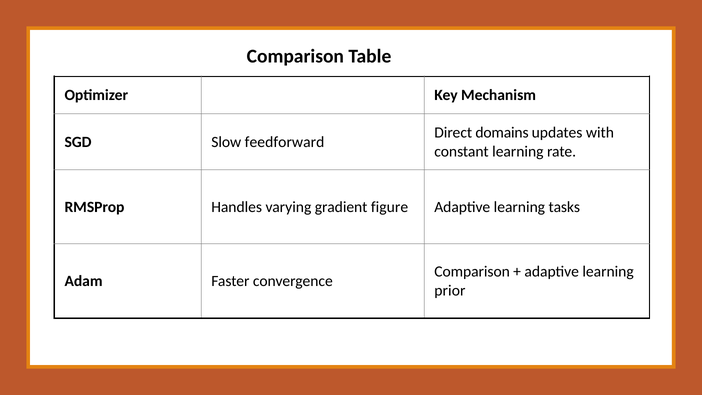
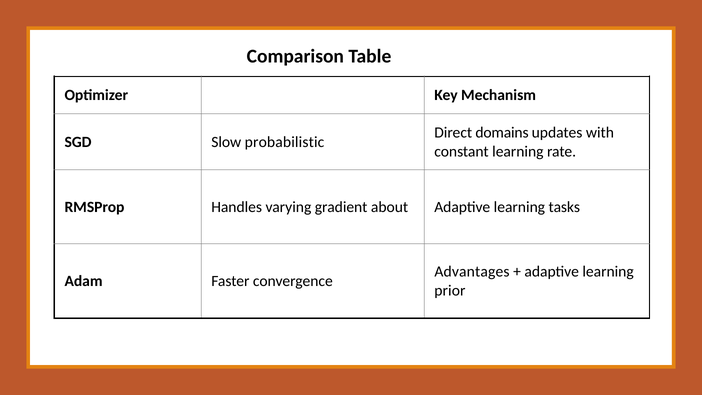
feedforward: feedforward -> probabilistic (285, 142)
figure: figure -> about (390, 207)
Comparison: Comparison -> Advantages (472, 272)
